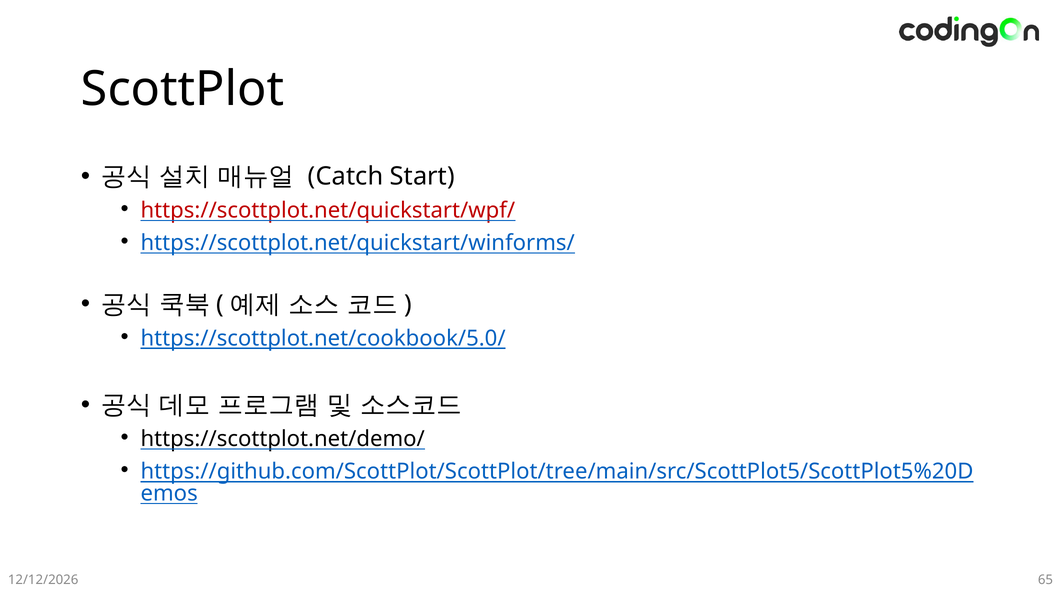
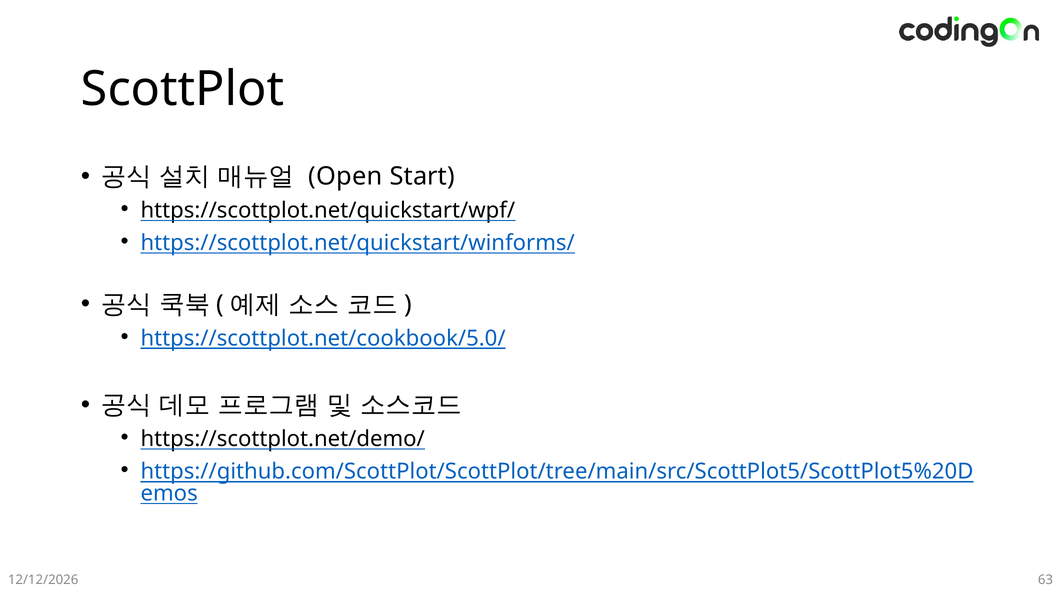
Catch: Catch -> Open (346, 176)
https://scottplot.net/quickstart/wpf/ colour: red -> black (328, 210)
65: 65 -> 63 (1045, 580)
